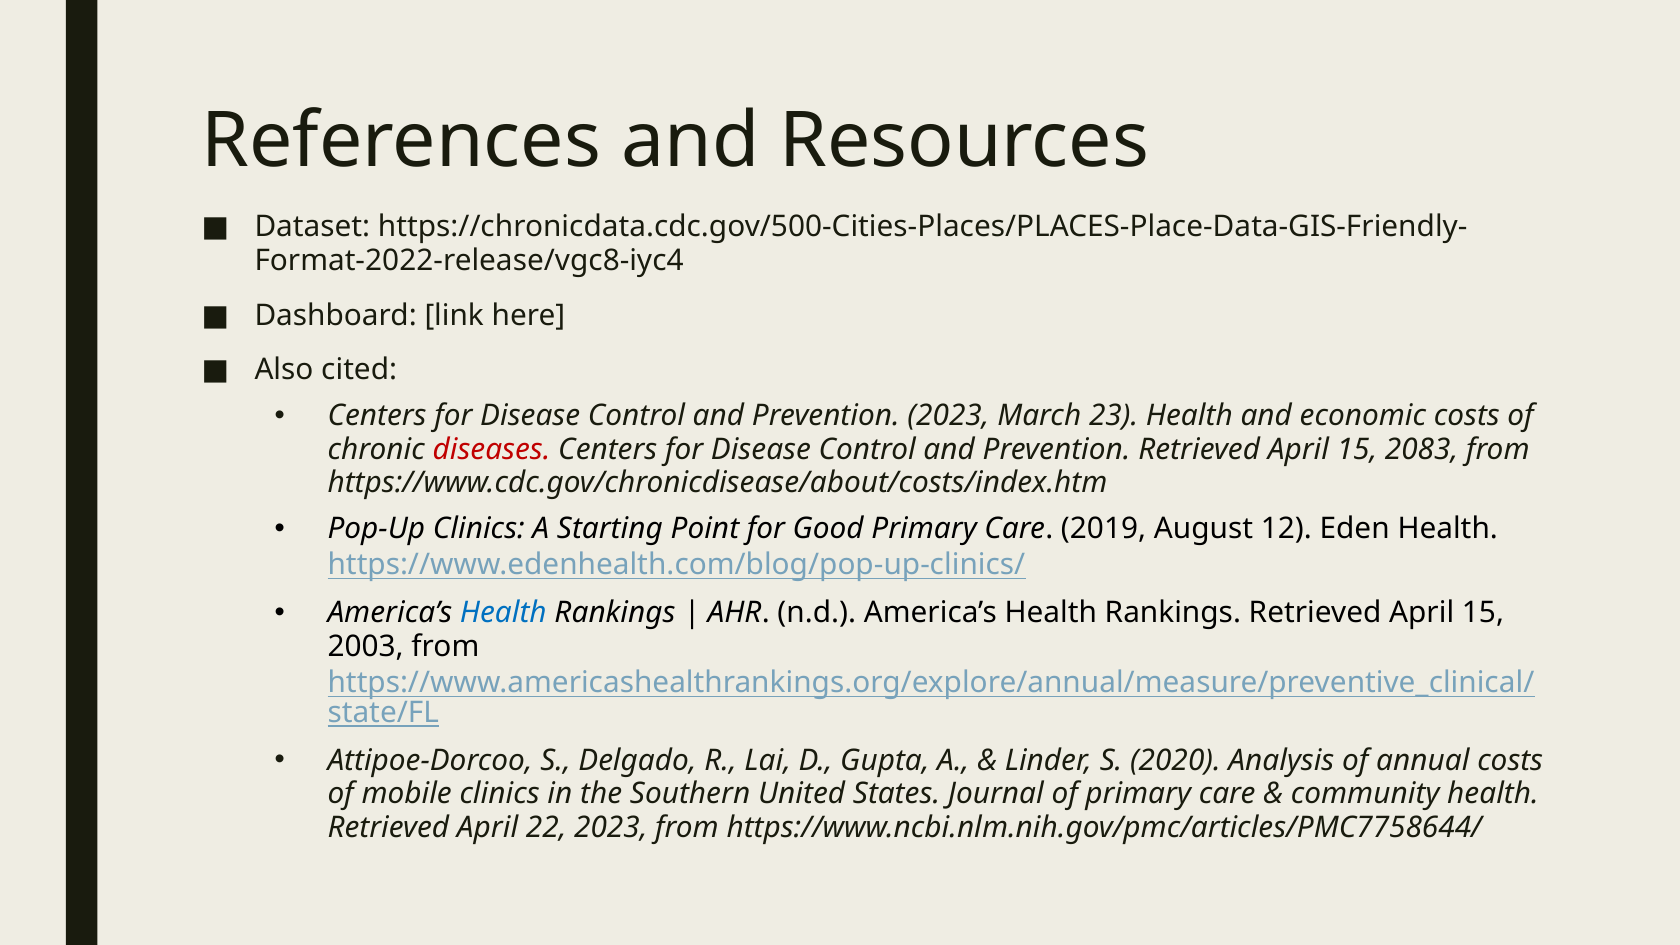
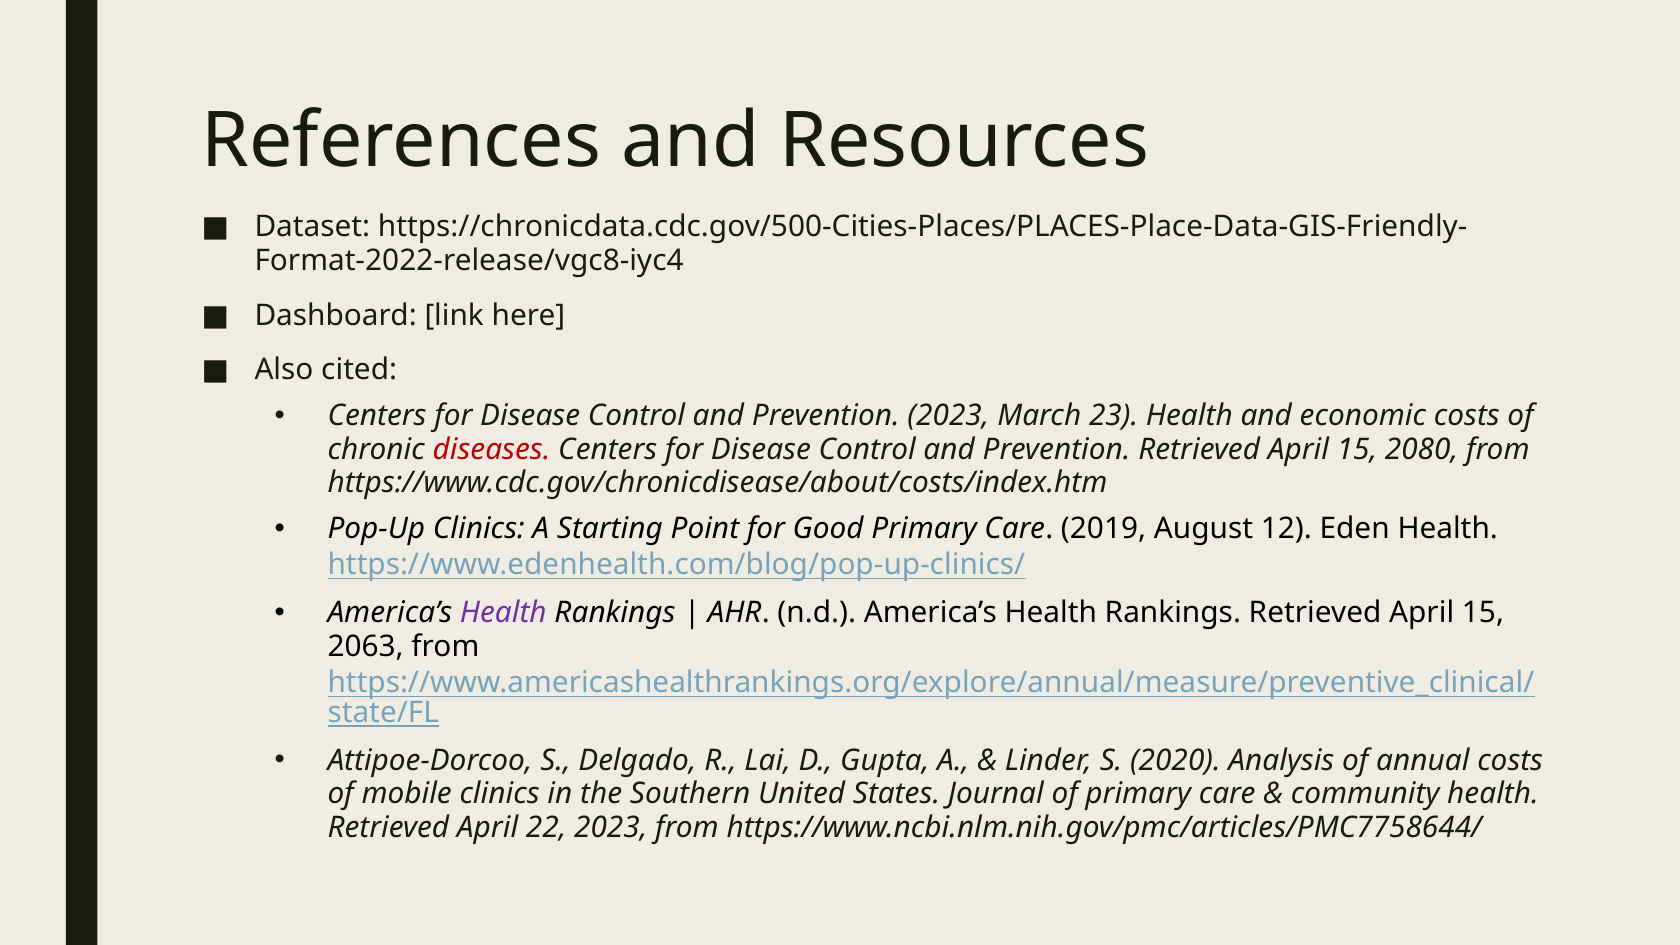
2083: 2083 -> 2080 (1422, 449)
Health colour: blue -> purple (503, 613)
2003: 2003 -> 2063 (366, 646)
